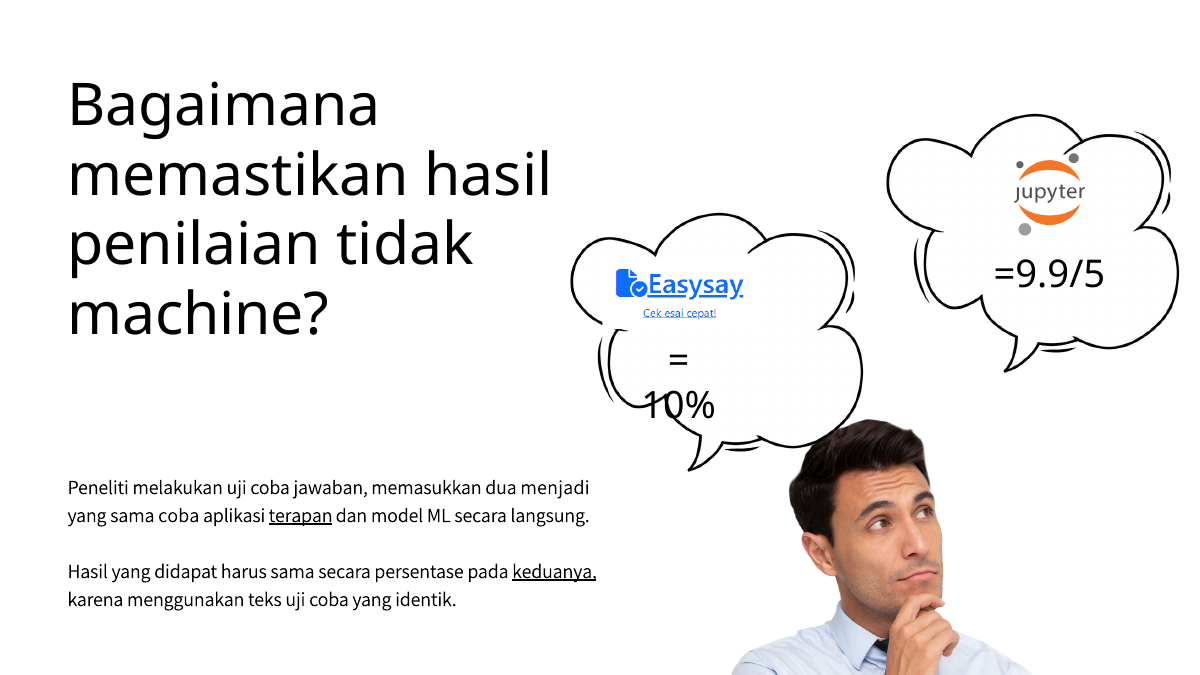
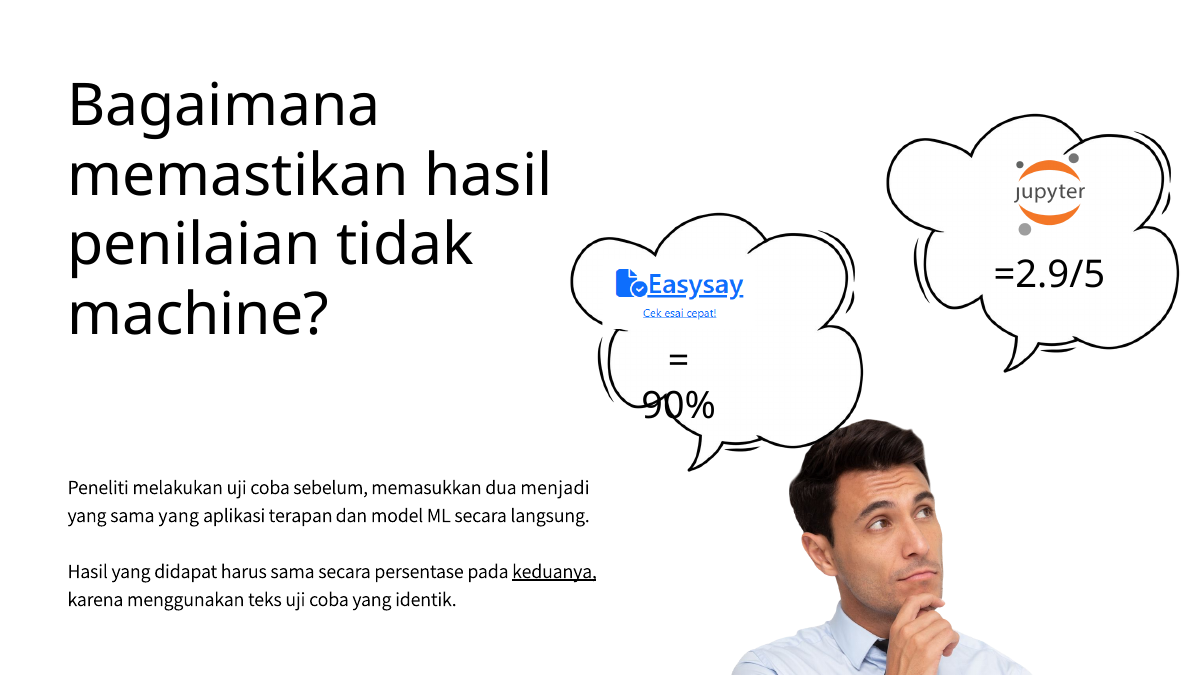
=9.9/5: =9.9/5 -> =2.9/5 (1049, 275)
10%: 10% -> 90% (679, 406)
jawaban: jawaban -> sebelum (331, 487)
sama coba: coba -> yang (179, 515)
terapan underline: present -> none (301, 515)
